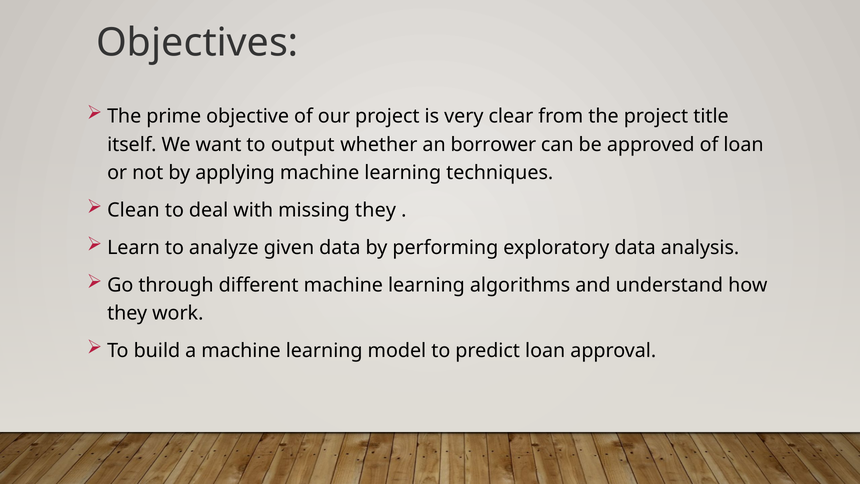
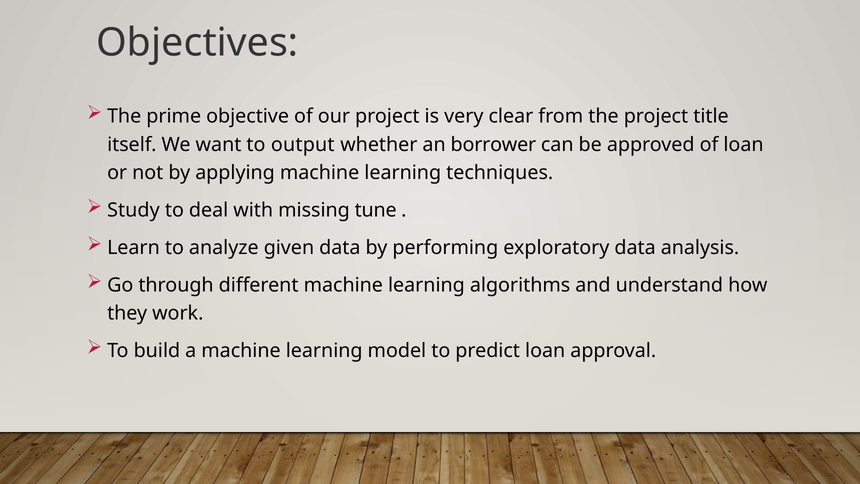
Clean: Clean -> Study (133, 210)
missing they: they -> tune (376, 210)
